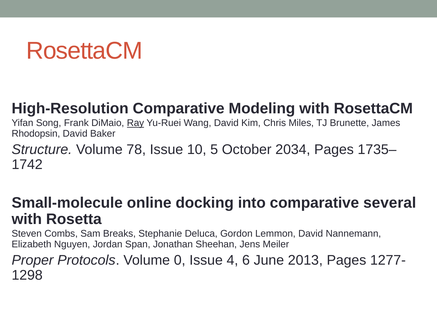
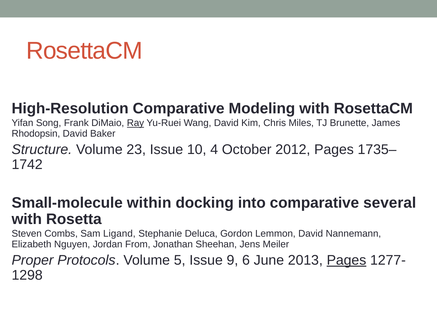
78: 78 -> 23 (136, 149)
5: 5 -> 4 (214, 149)
2034: 2034 -> 2012 (293, 149)
online: online -> within (149, 203)
Breaks: Breaks -> Ligand (119, 233)
Span: Span -> From (138, 244)
0: 0 -> 5 (180, 260)
4: 4 -> 9 (232, 260)
Pages underline: none -> present (346, 260)
